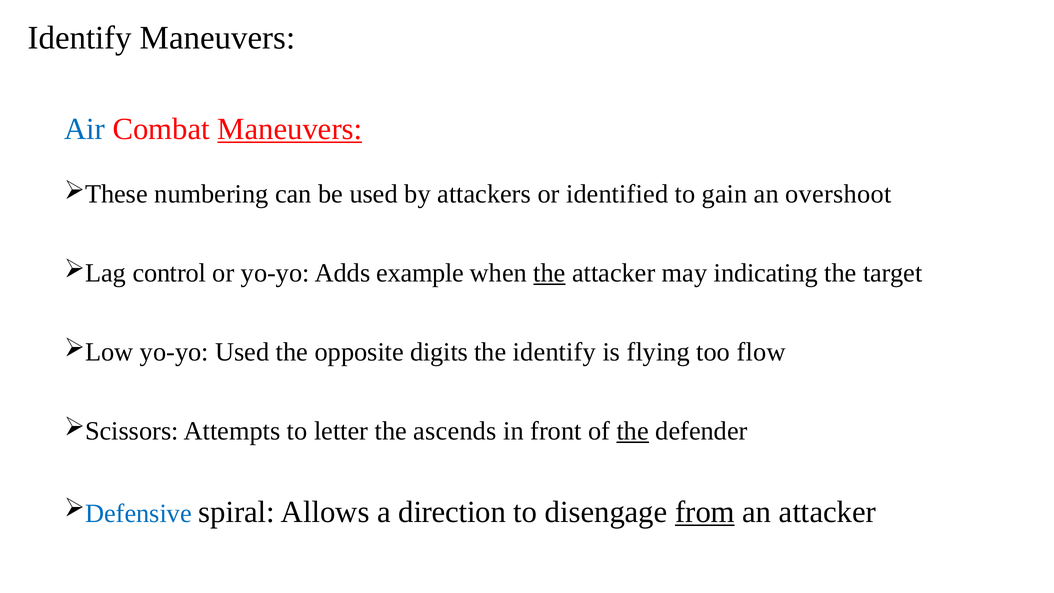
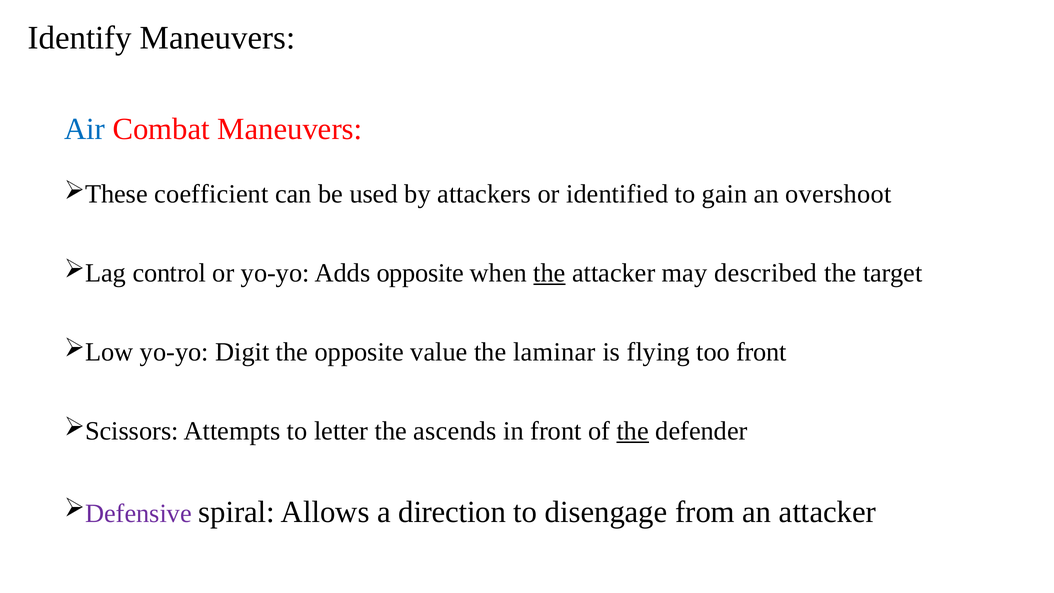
Maneuvers underline: present -> none (290, 129)
numbering: numbering -> coefficient (211, 194)
Adds example: example -> opposite (420, 273)
indicating: indicating -> described (766, 273)
yo-yo Used: Used -> Digit (242, 352)
digits: digits -> value (439, 352)
the identify: identify -> laminar (554, 352)
too flow: flow -> front (762, 352)
Defensive colour: blue -> purple (138, 513)
from underline: present -> none (705, 512)
